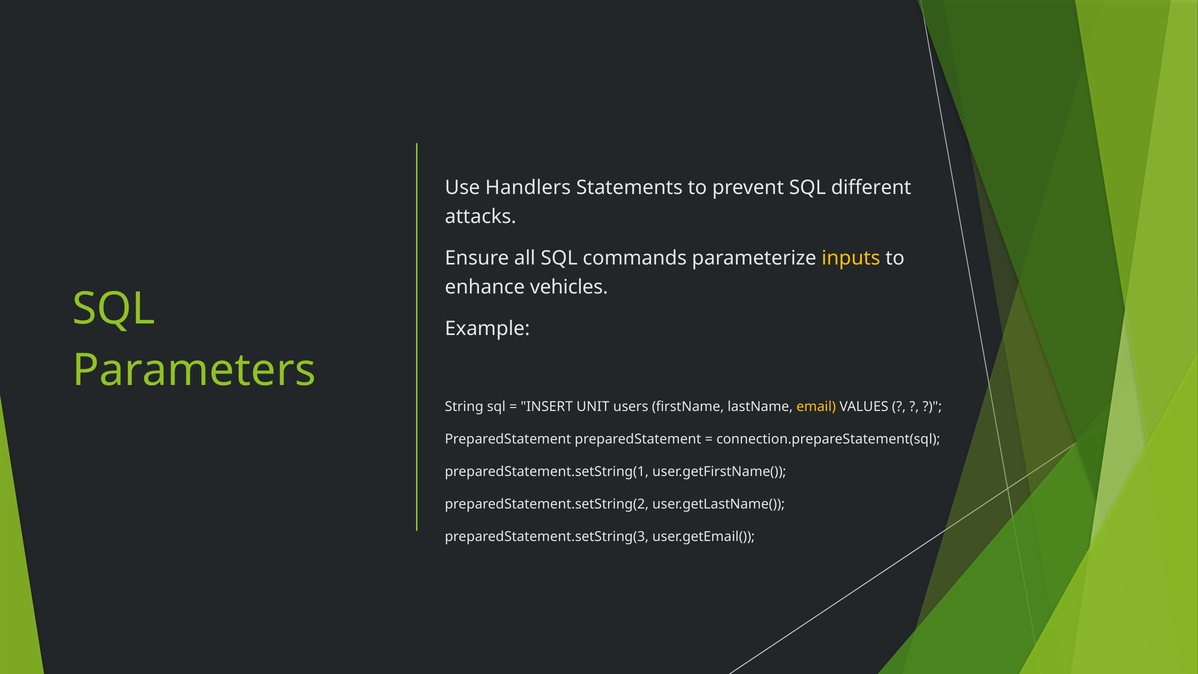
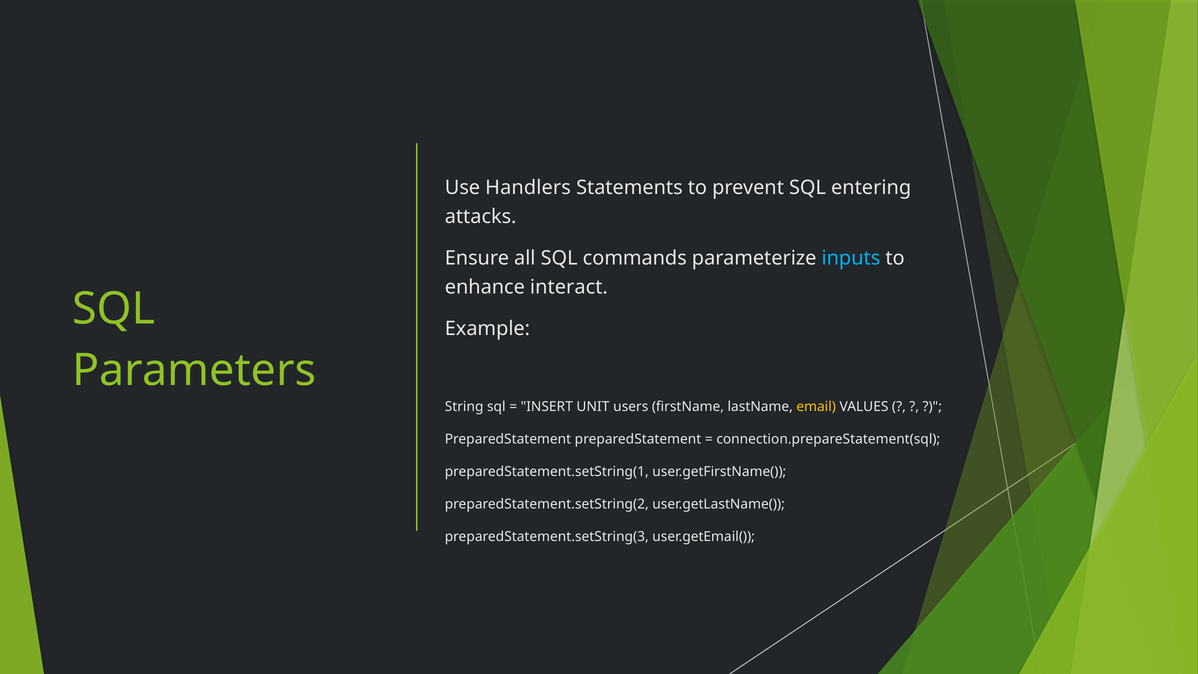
different: different -> entering (871, 188)
inputs colour: yellow -> light blue (851, 258)
vehicles: vehicles -> interact (569, 287)
